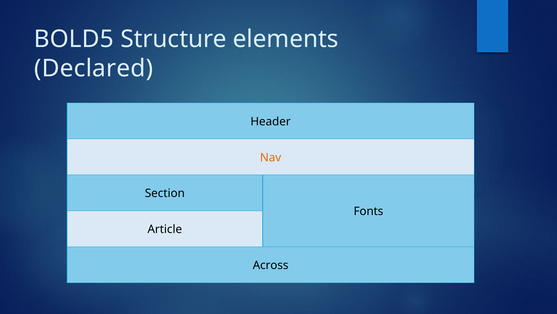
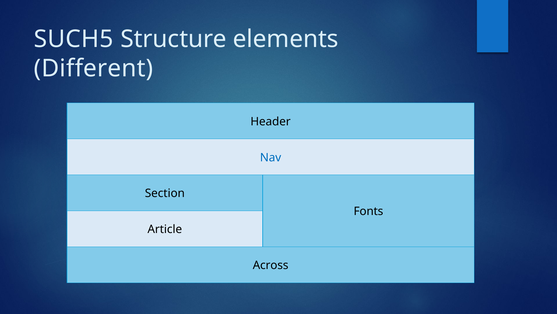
BOLD5: BOLD5 -> SUCH5 (74, 39)
Declared: Declared -> Different (94, 68)
Nav colour: orange -> blue (271, 157)
